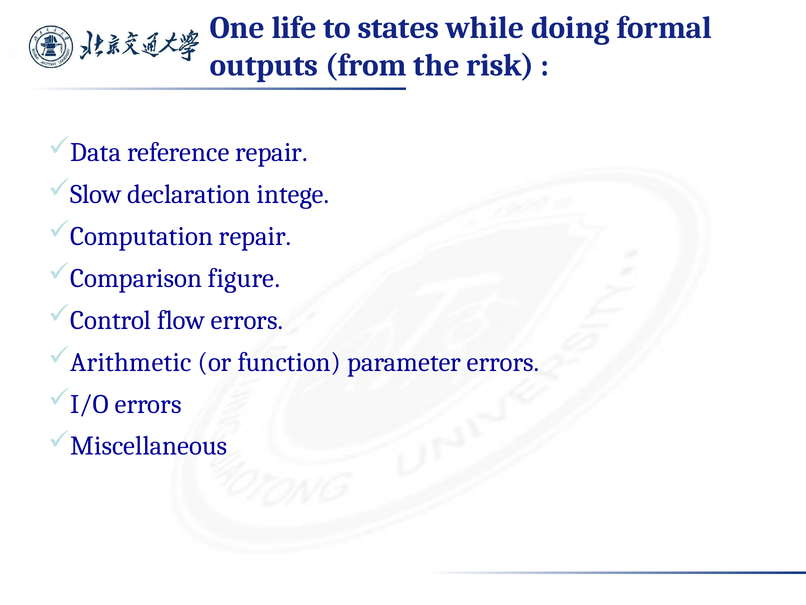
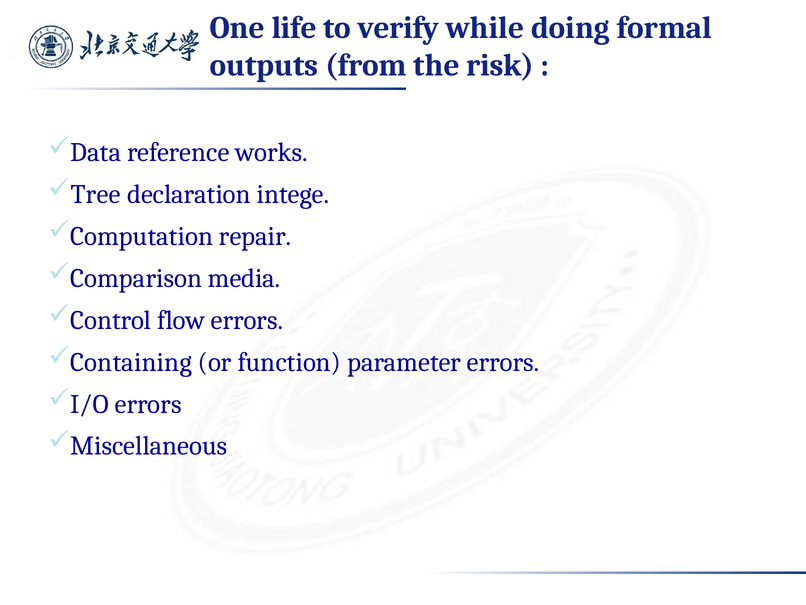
states: states -> verify (398, 28)
reference repair: repair -> works (271, 152)
Slow: Slow -> Tree (96, 194)
figure: figure -> media (244, 278)
Arithmetic: Arithmetic -> Containing (131, 362)
